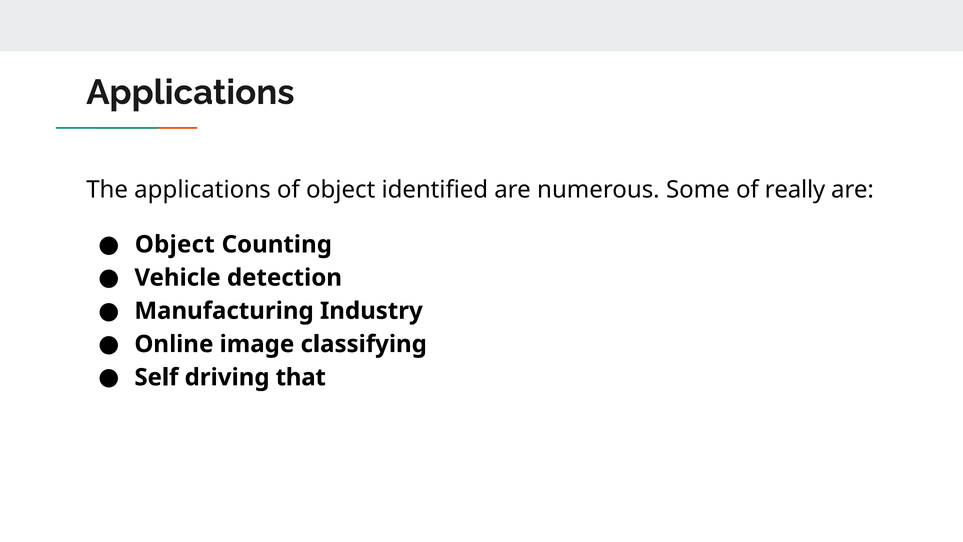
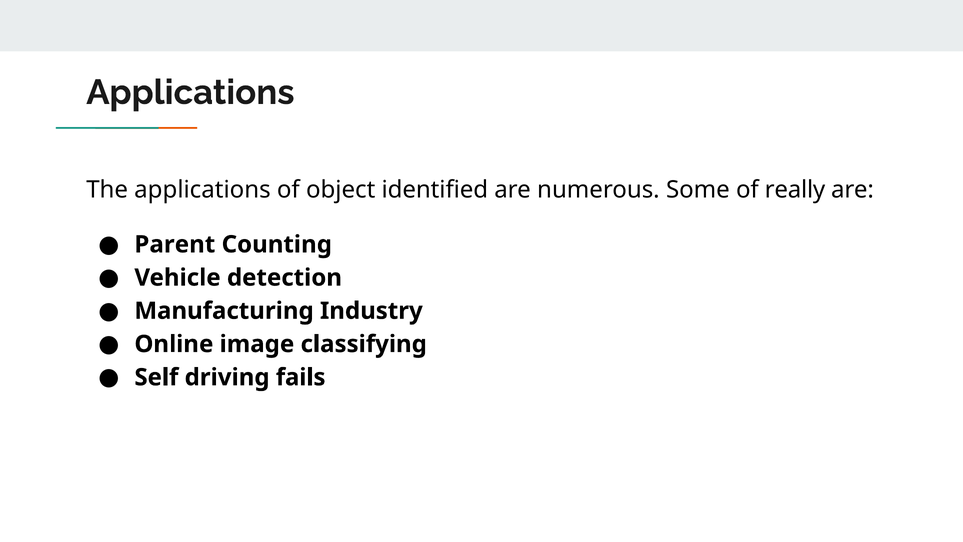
Object: Object -> Parent (175, 244)
that: that -> fails (301, 377)
